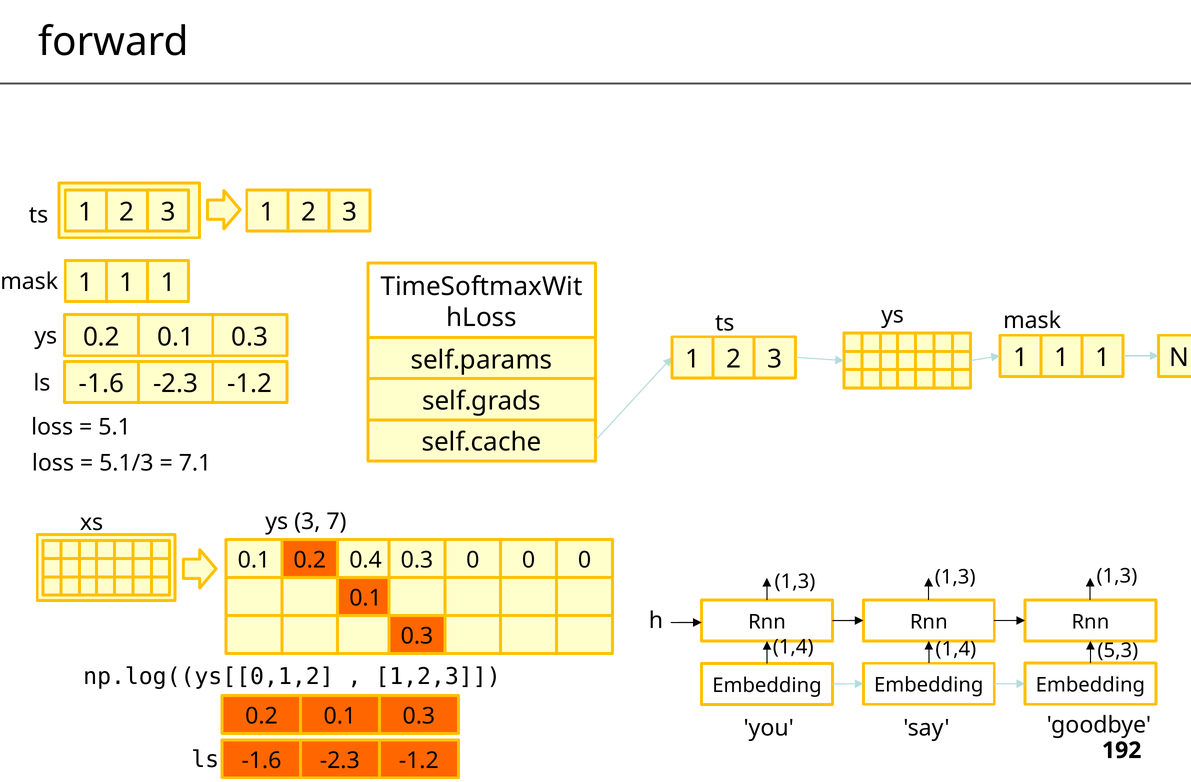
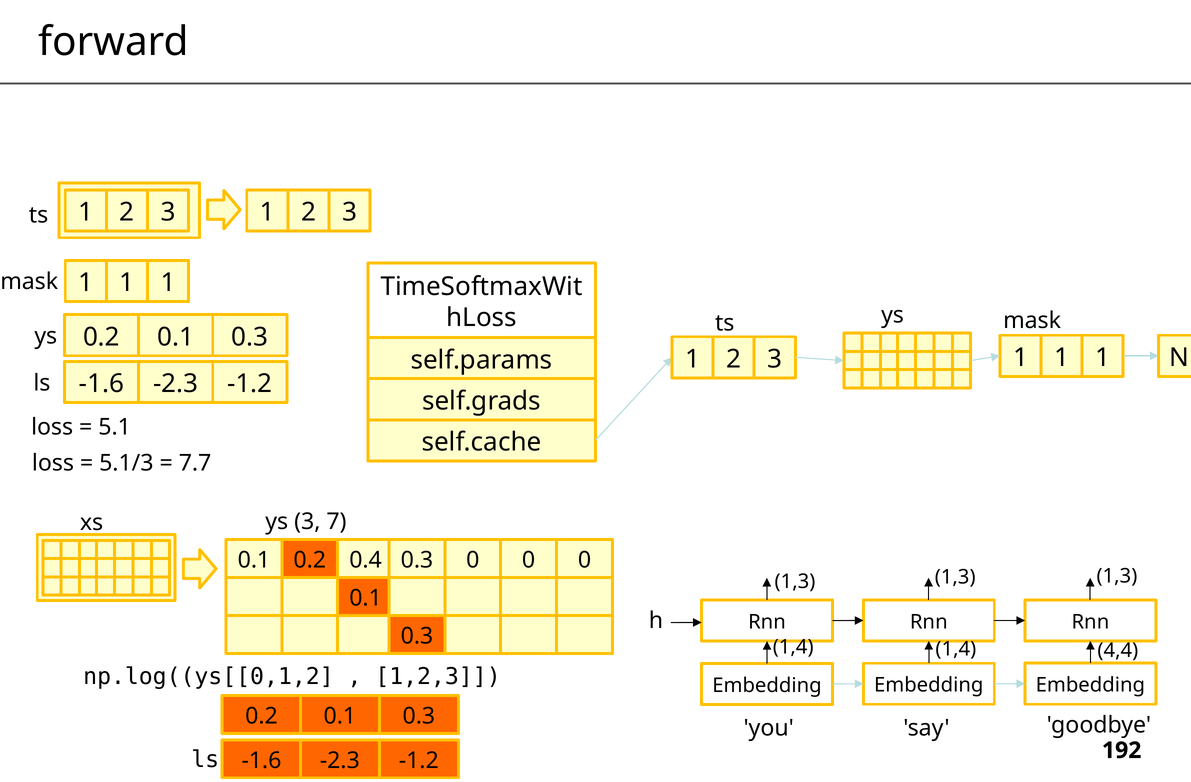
7.1: 7.1 -> 7.7 (195, 463)
5,3: 5,3 -> 4,4 (1118, 651)
